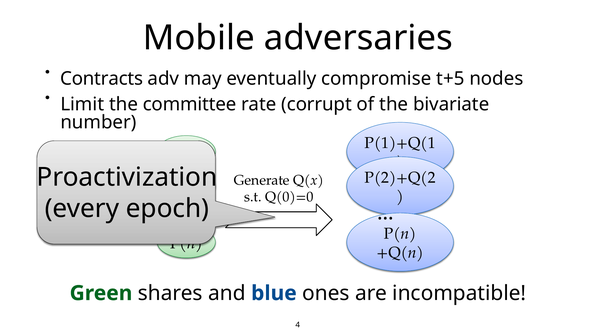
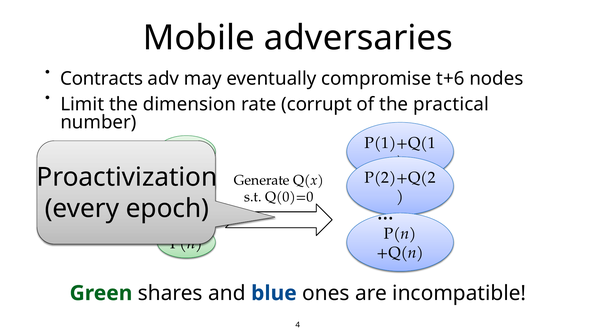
t+5: t+5 -> t+6 (450, 79)
committee: committee -> dimension (190, 104)
bivariate: bivariate -> practical (451, 104)
